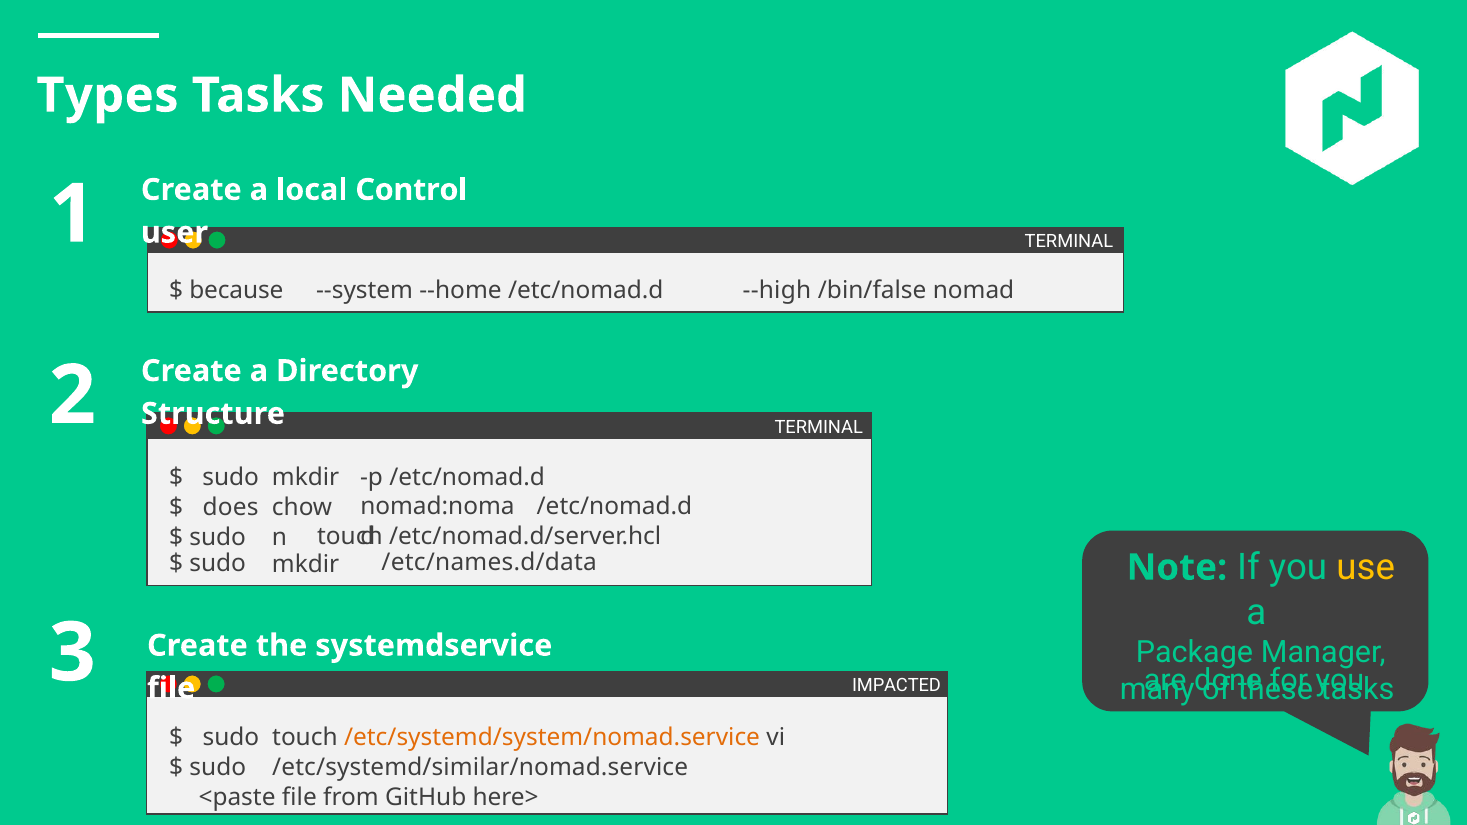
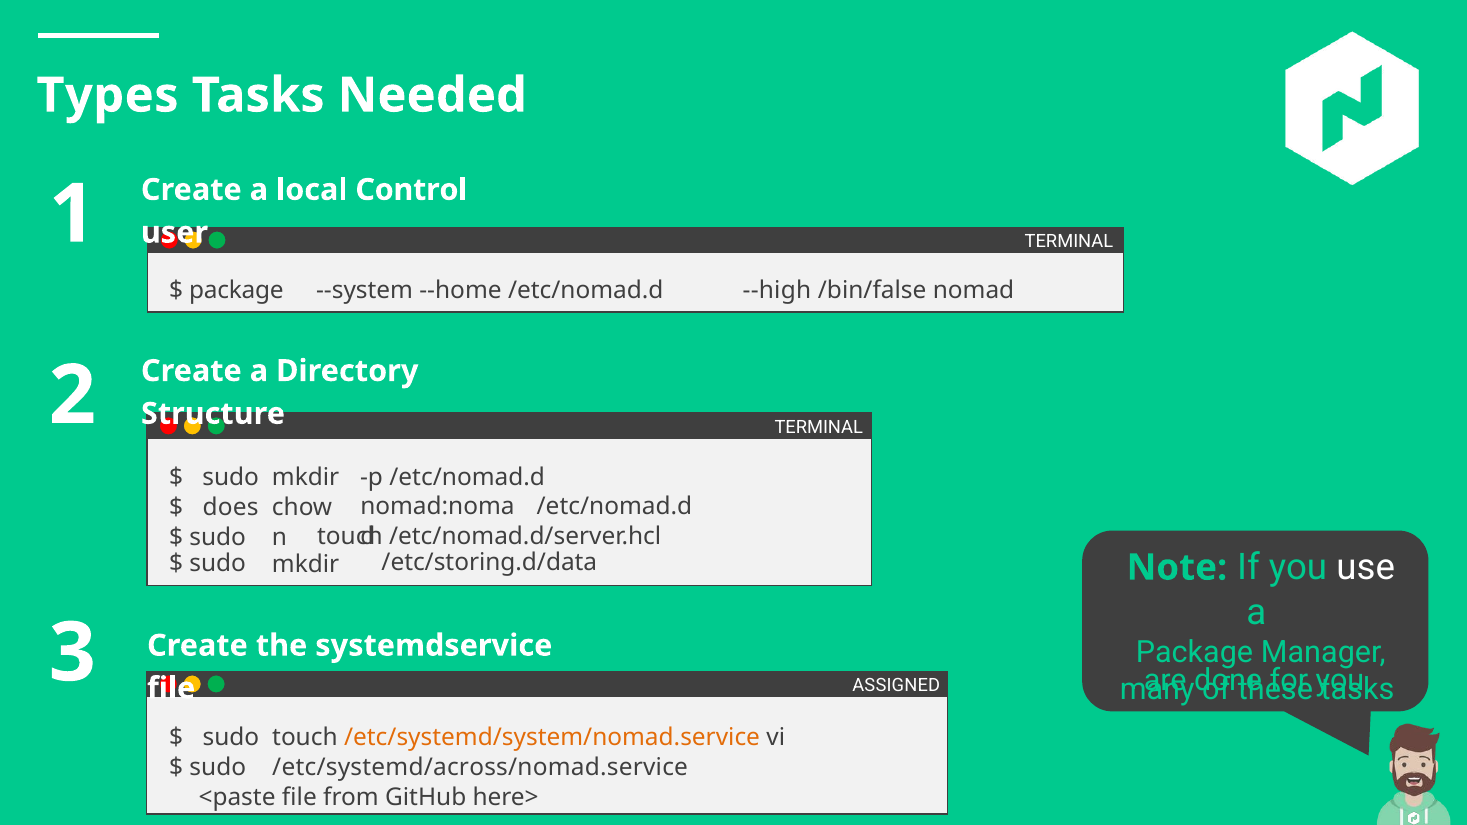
because: because -> package (236, 291)
/etc/names.d/data: /etc/names.d/data -> /etc/storing.d/data (489, 563)
use colour: yellow -> white (1366, 568)
IMPACTED: IMPACTED -> ASSIGNED (896, 686)
/etc/systemd/similar/nomad.service: /etc/systemd/similar/nomad.service -> /etc/systemd/across/nomad.service (480, 768)
